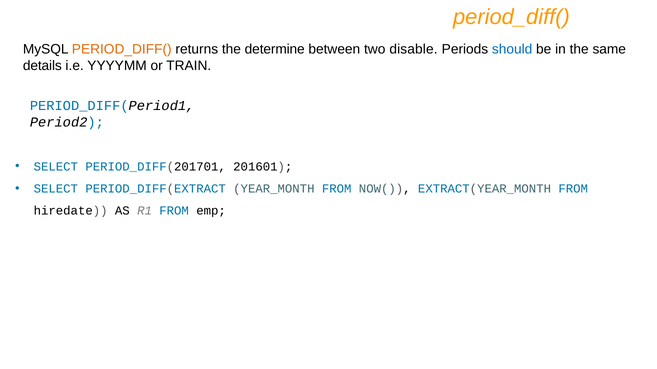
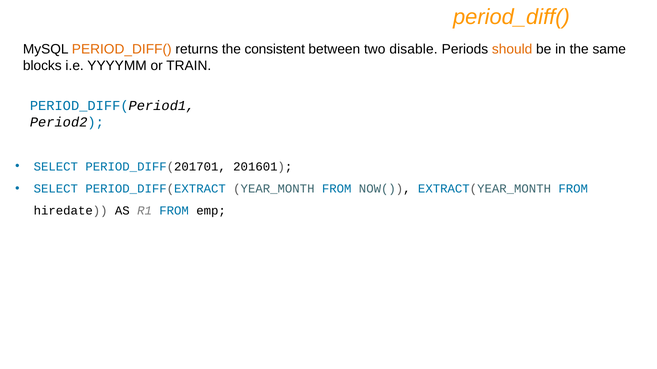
determine: determine -> consistent (275, 49)
should colour: blue -> orange (512, 49)
details: details -> blocks (42, 66)
